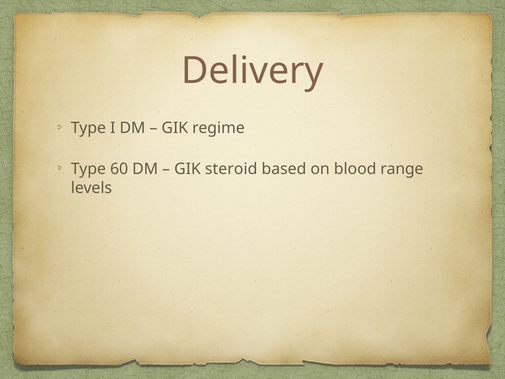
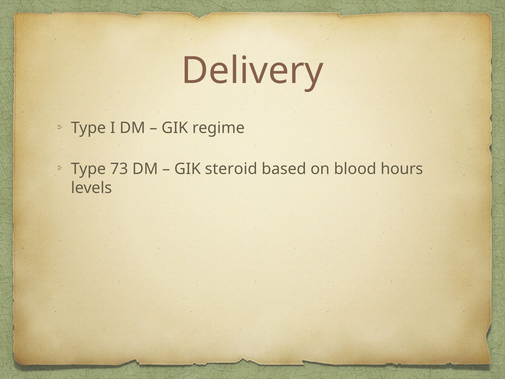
60: 60 -> 73 (119, 169)
range: range -> hours (402, 169)
